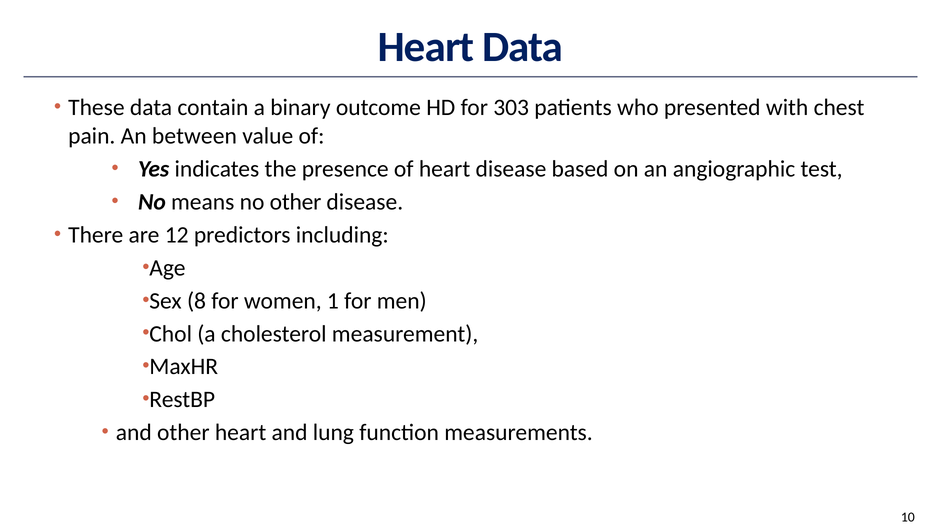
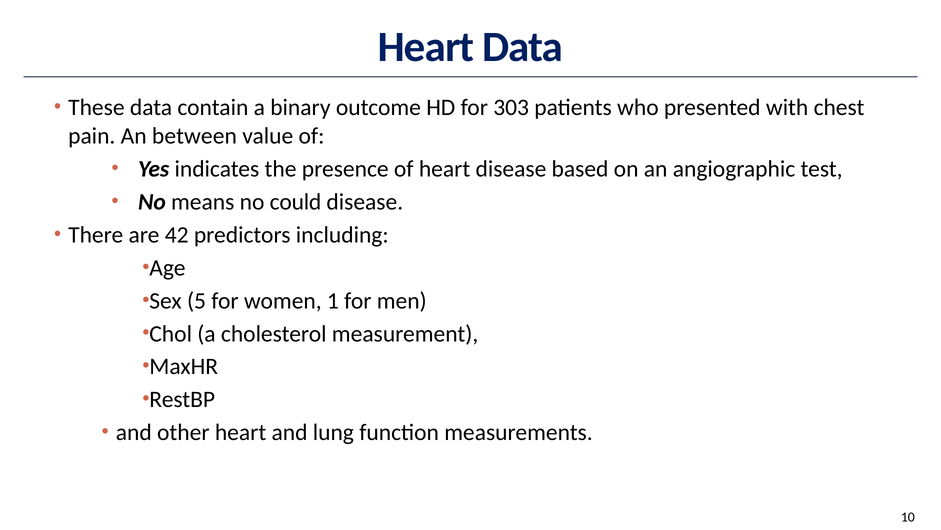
no other: other -> could (296, 202)
12: 12 -> 42 (177, 235)
8: 8 -> 5 (197, 300)
